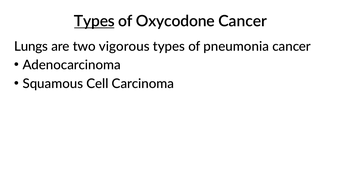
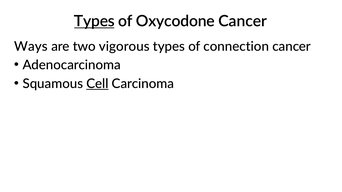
Lungs: Lungs -> Ways (31, 47)
pneumonia: pneumonia -> connection (236, 47)
Cell underline: none -> present (97, 84)
